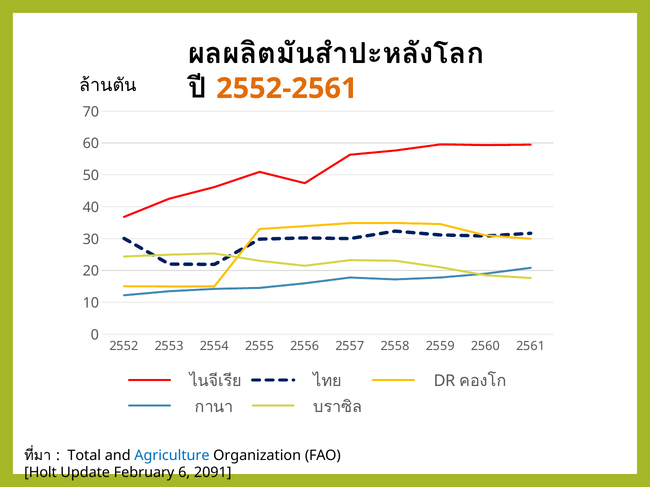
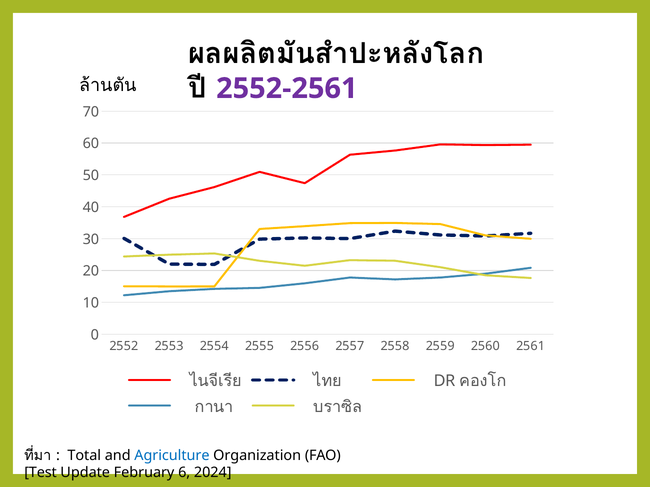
2552-2561 colour: orange -> purple (287, 89)
Holt: Holt -> Test (41, 473)
2091: 2091 -> 2024 (213, 473)
